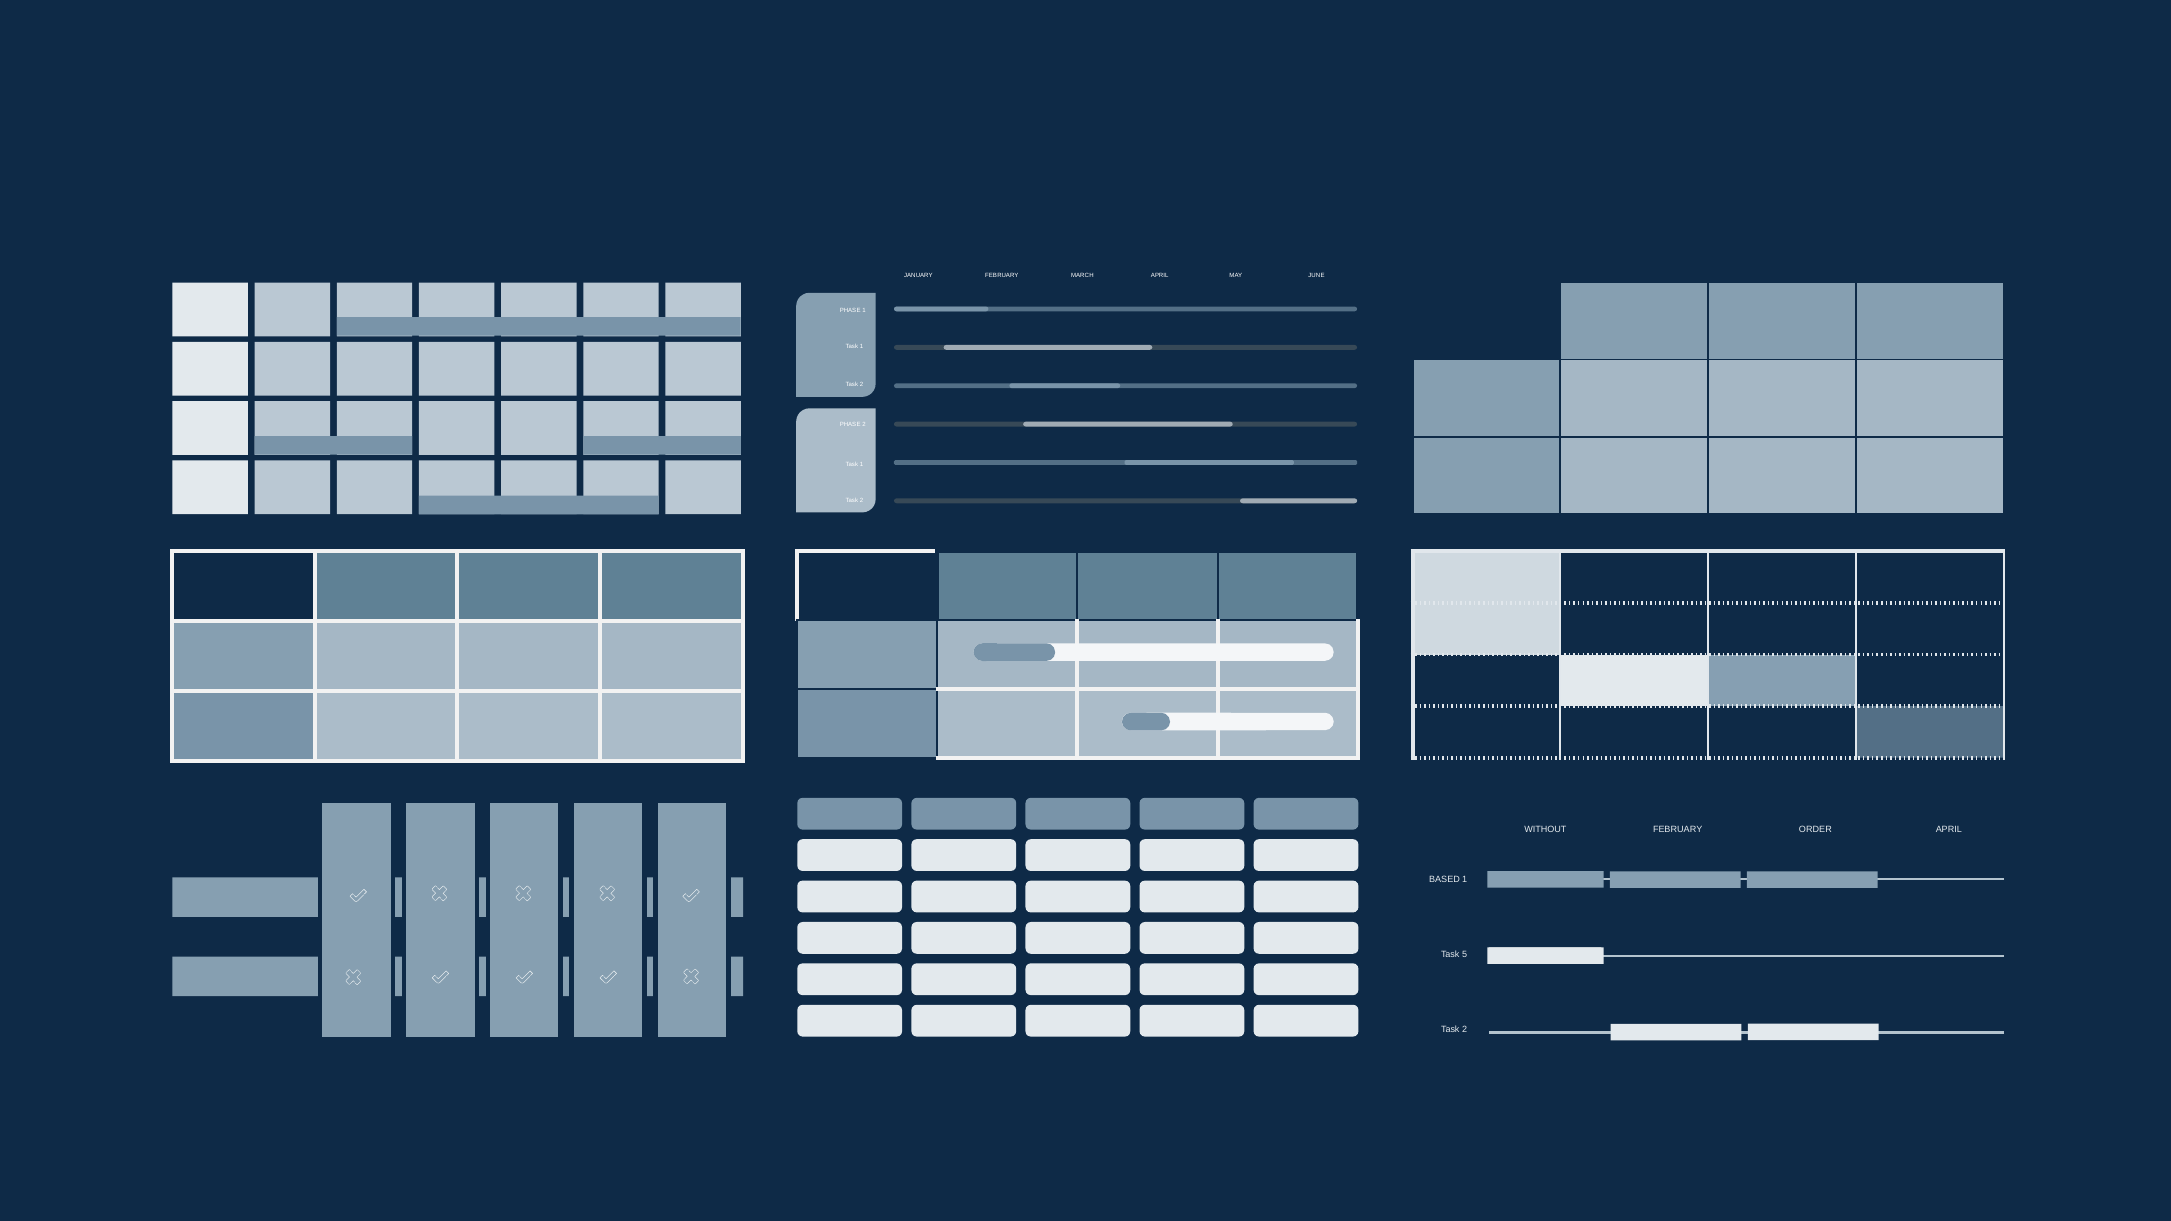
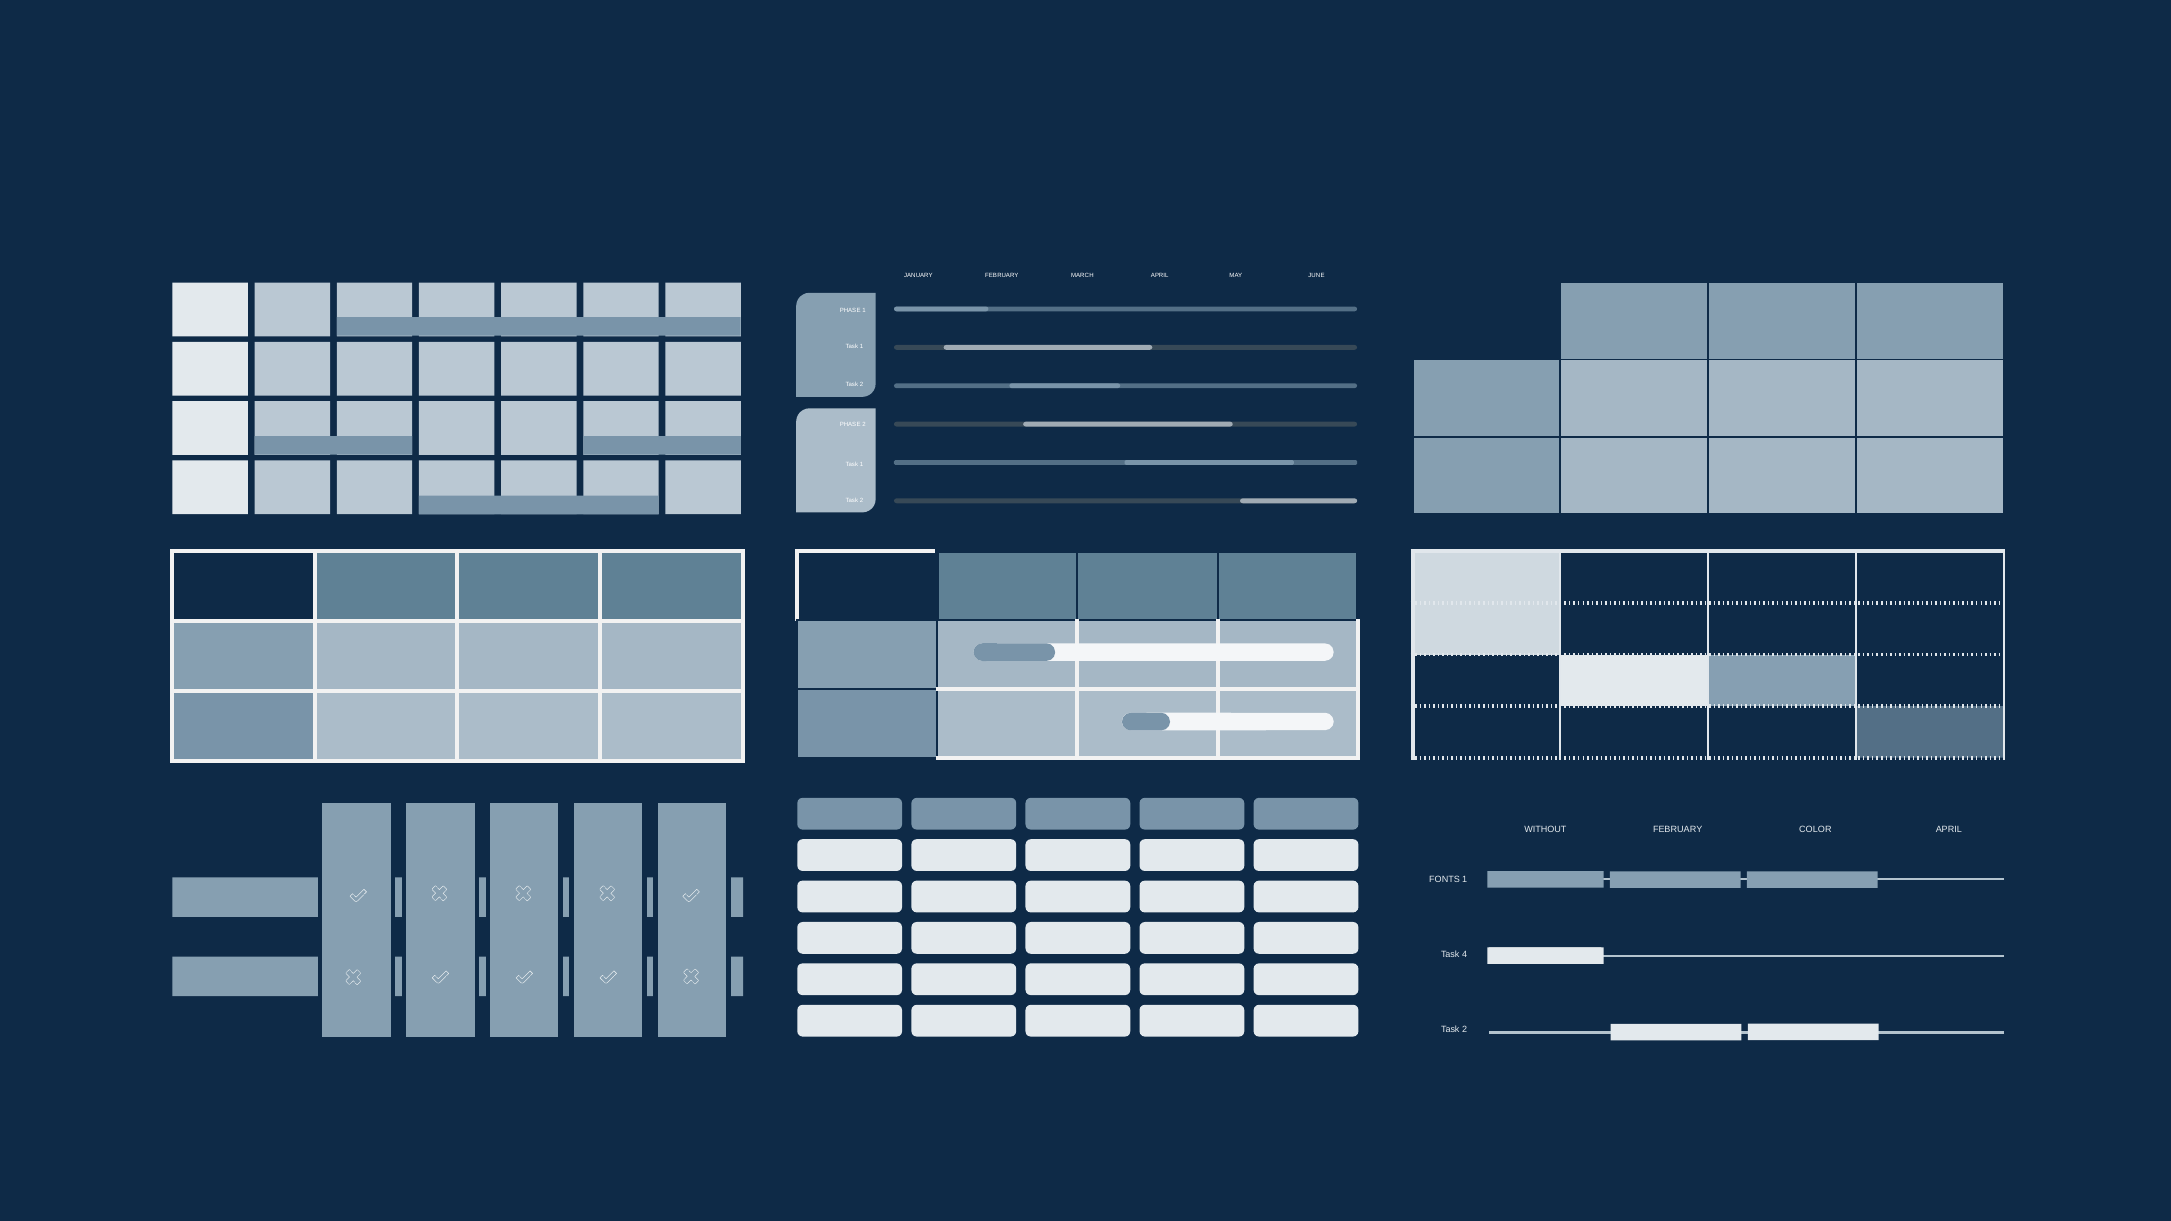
ORDER: ORDER -> COLOR (1815, 830)
BASED: BASED -> FONTS (1445, 880)
5: 5 -> 4 (1465, 955)
